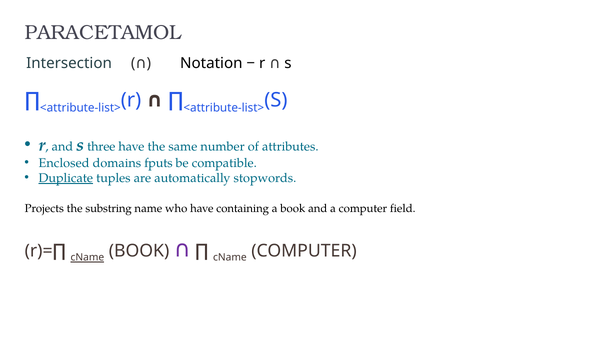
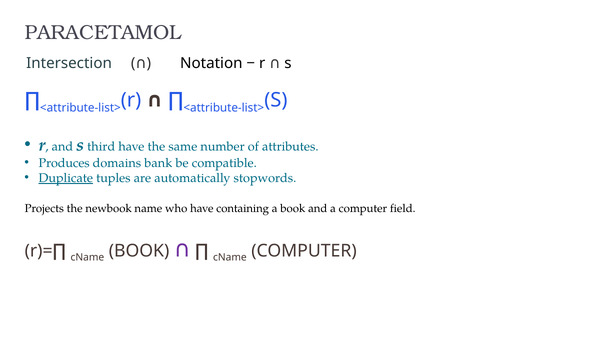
three: three -> third (101, 147)
Enclosed: Enclosed -> Produces (64, 163)
fputs: fputs -> bank (158, 163)
substring: substring -> newbook (109, 208)
cName underline: present -> none (87, 258)
